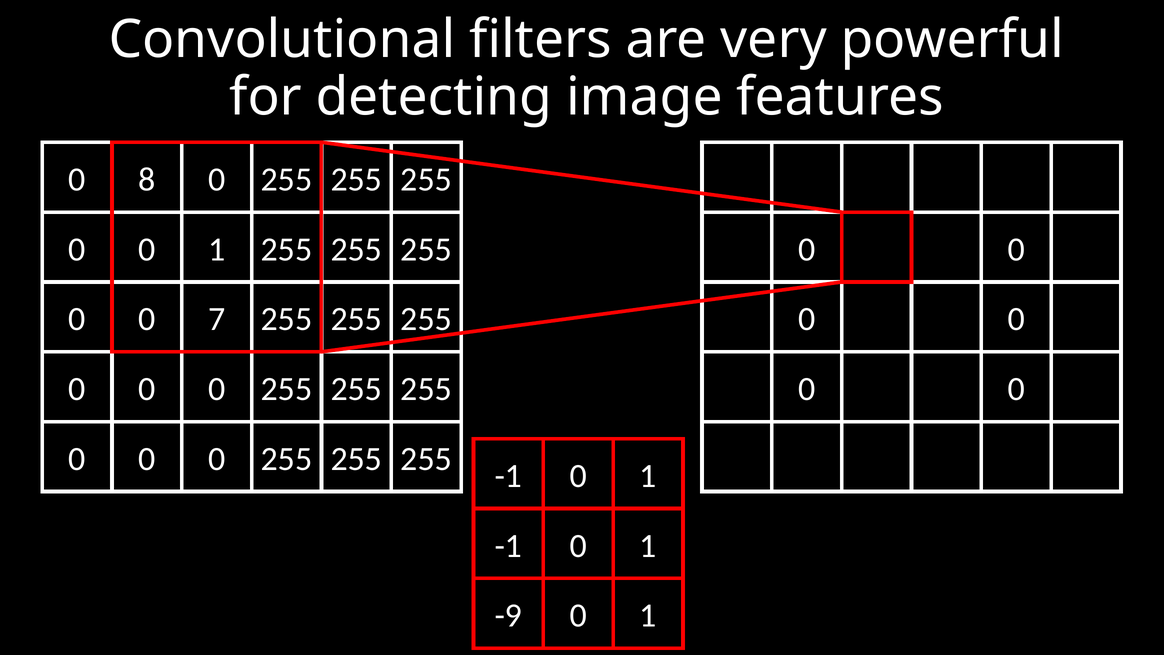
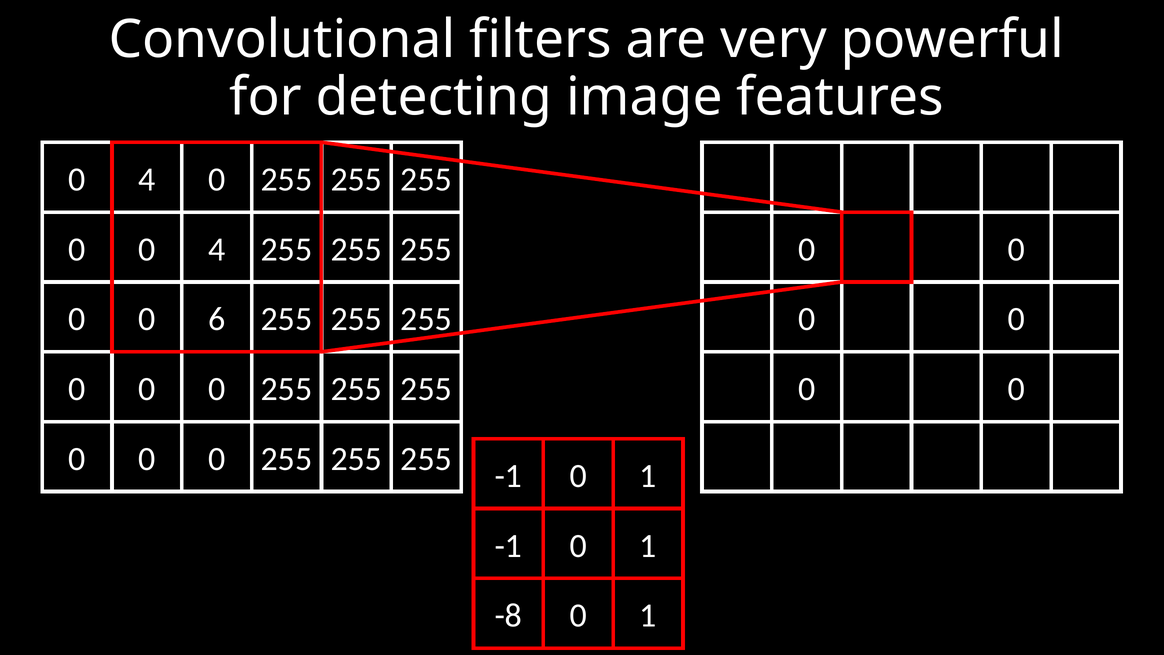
8: 8 -> 4 (147, 179)
1: 1 -> 4 (217, 249)
7: 7 -> 6 (217, 319)
-9: -9 -> -8 (508, 615)
